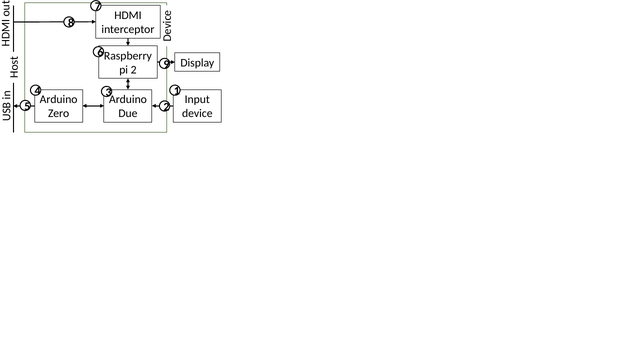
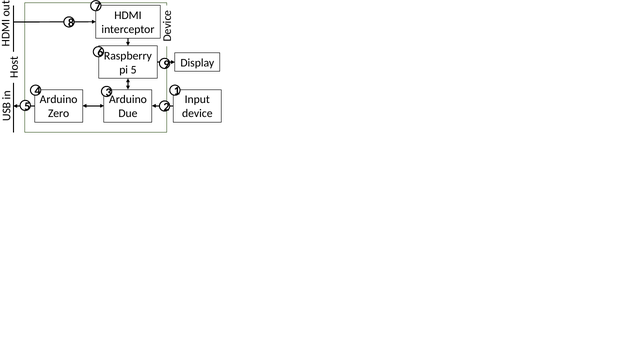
pi 2: 2 -> 5 (134, 70)
